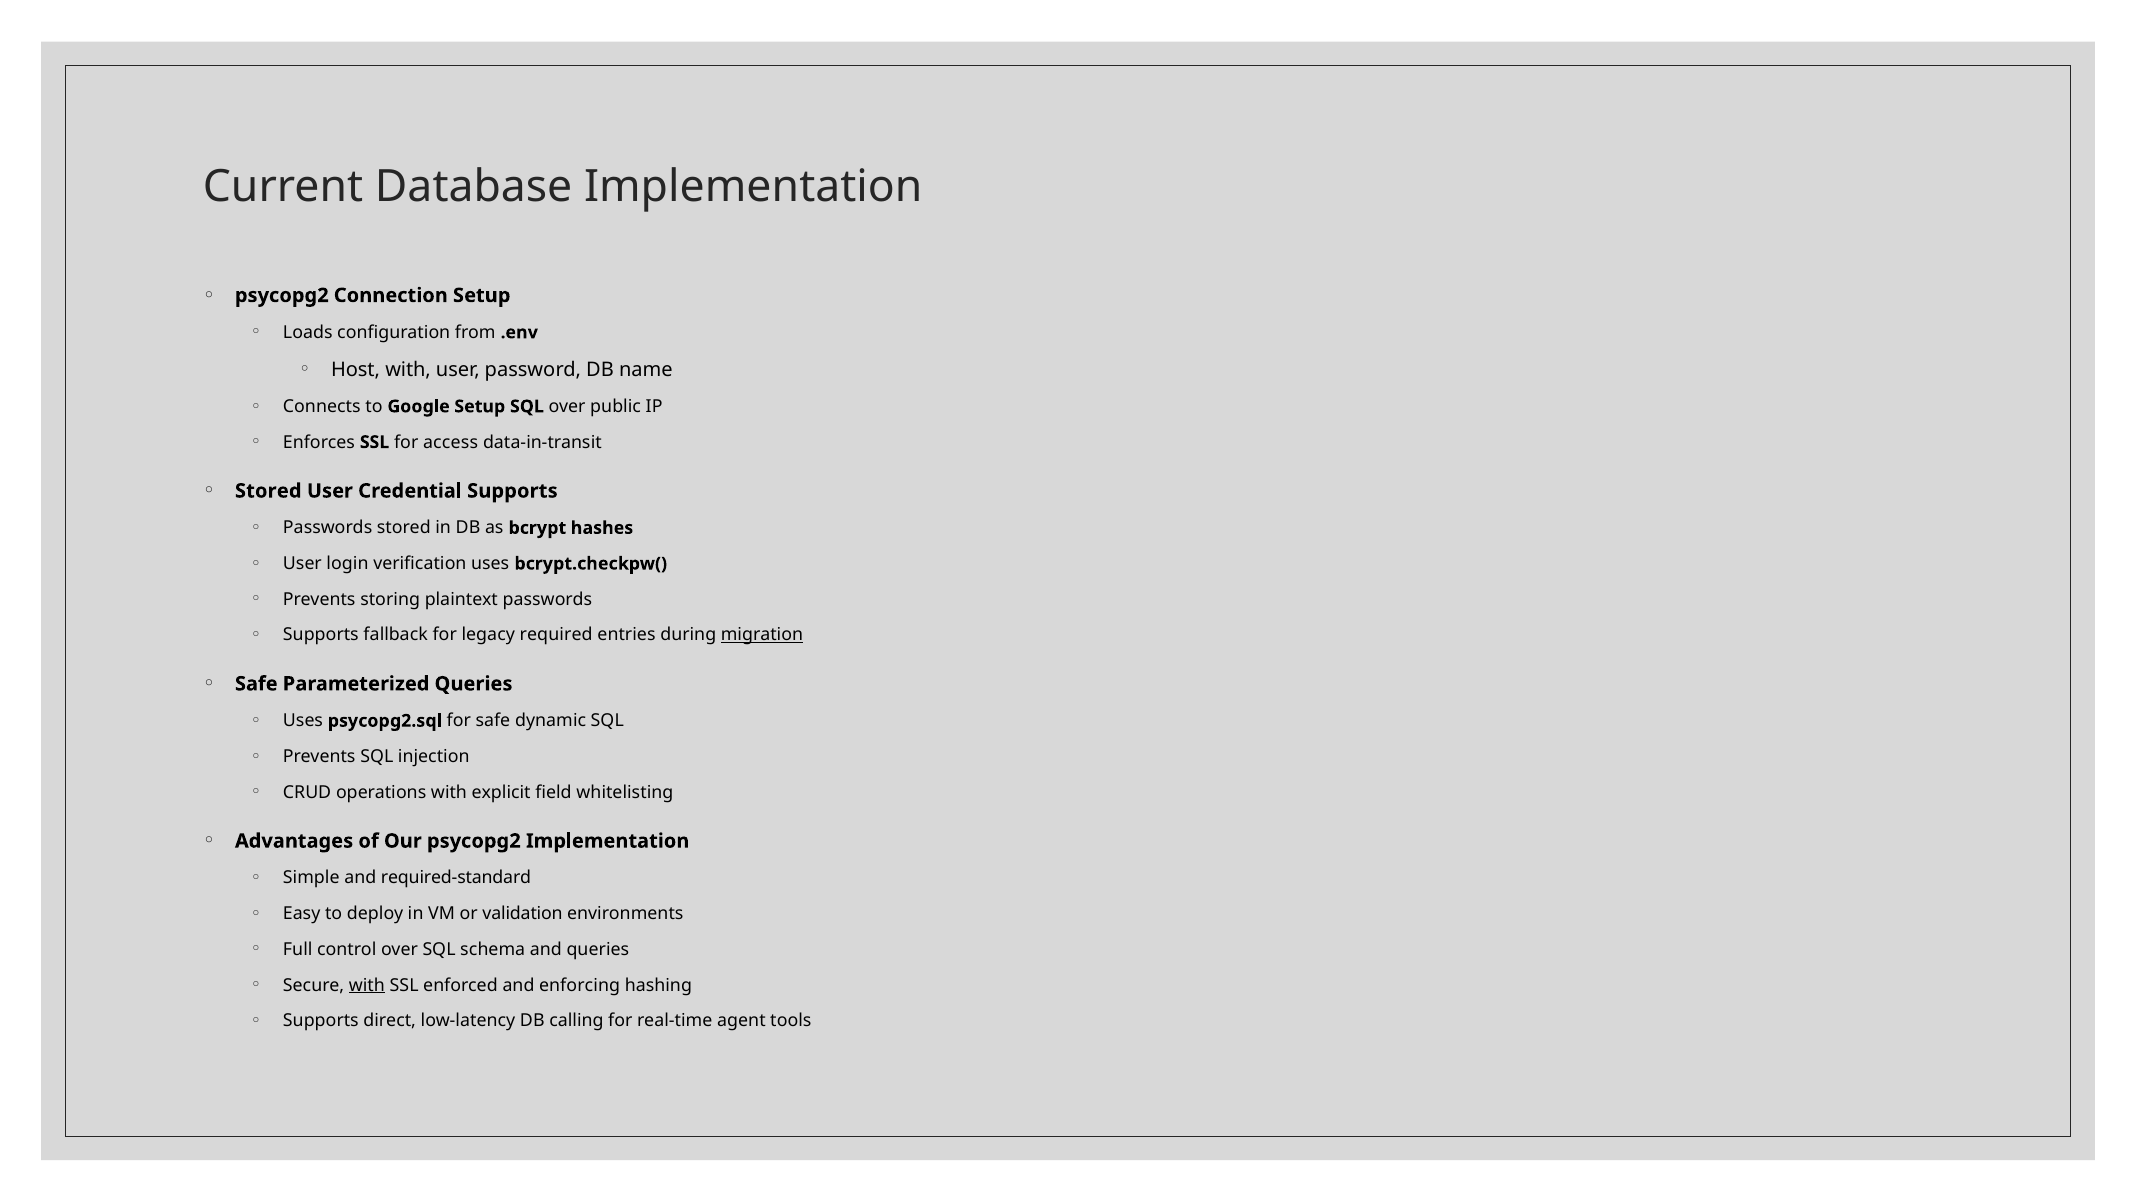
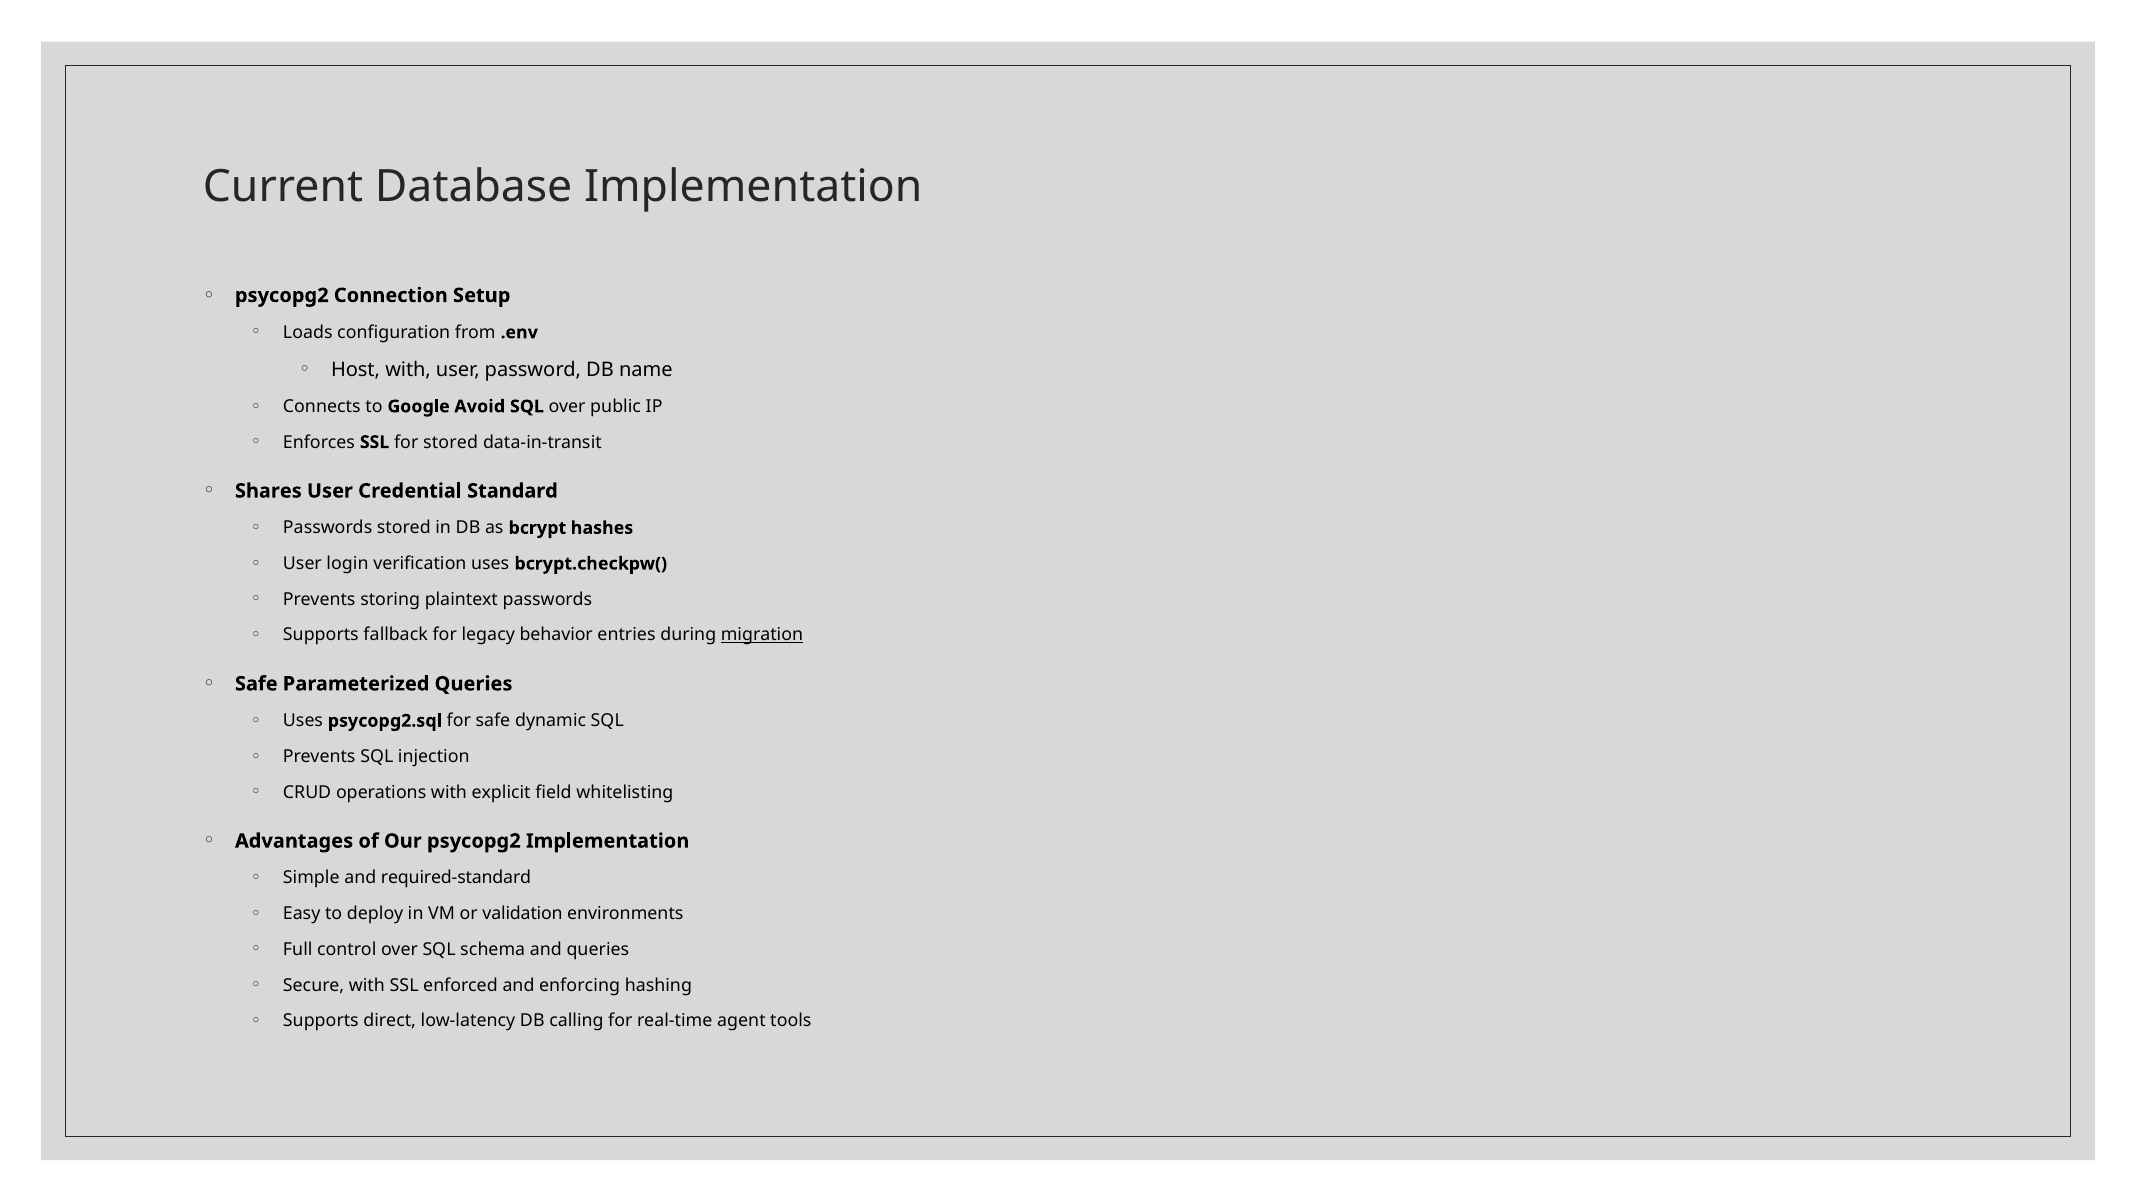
Google Setup: Setup -> Avoid (480, 406)
for access: access -> stored (451, 442)
Stored: Stored -> Shares (268, 491)
Credential Supports: Supports -> Standard (512, 491)
required: required -> behavior (556, 635)
with underline: present -> none (367, 985)
